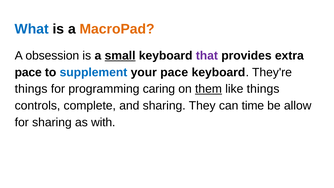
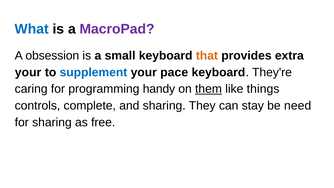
MacroPad colour: orange -> purple (117, 29)
small underline: present -> none (120, 56)
that colour: purple -> orange (207, 56)
pace: pace -> your (28, 72)
things: things -> caring (31, 89)
caring: caring -> handy (159, 89)
time: time -> stay (253, 106)
allow: allow -> need (298, 106)
with: with -> free (103, 122)
